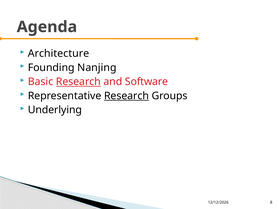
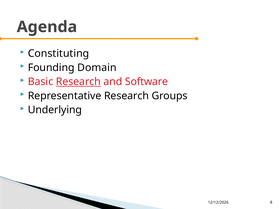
Architecture: Architecture -> Constituting (59, 54)
Nanjing: Nanjing -> Domain (97, 68)
Research underline: present -> none (127, 96)
